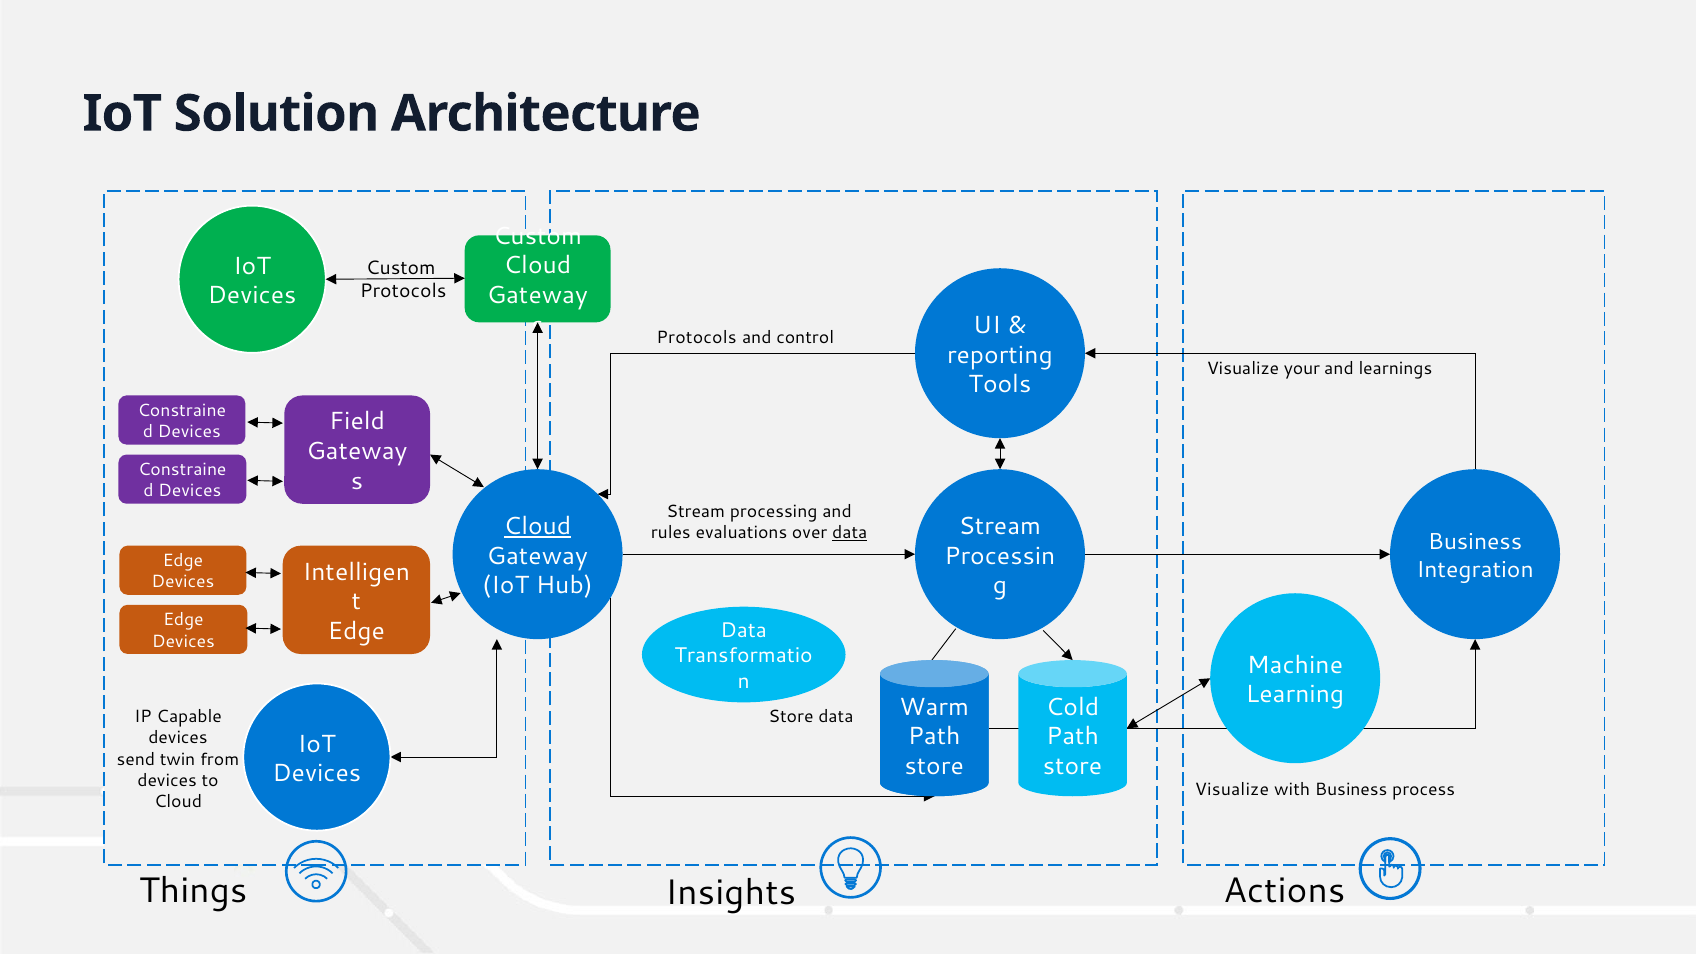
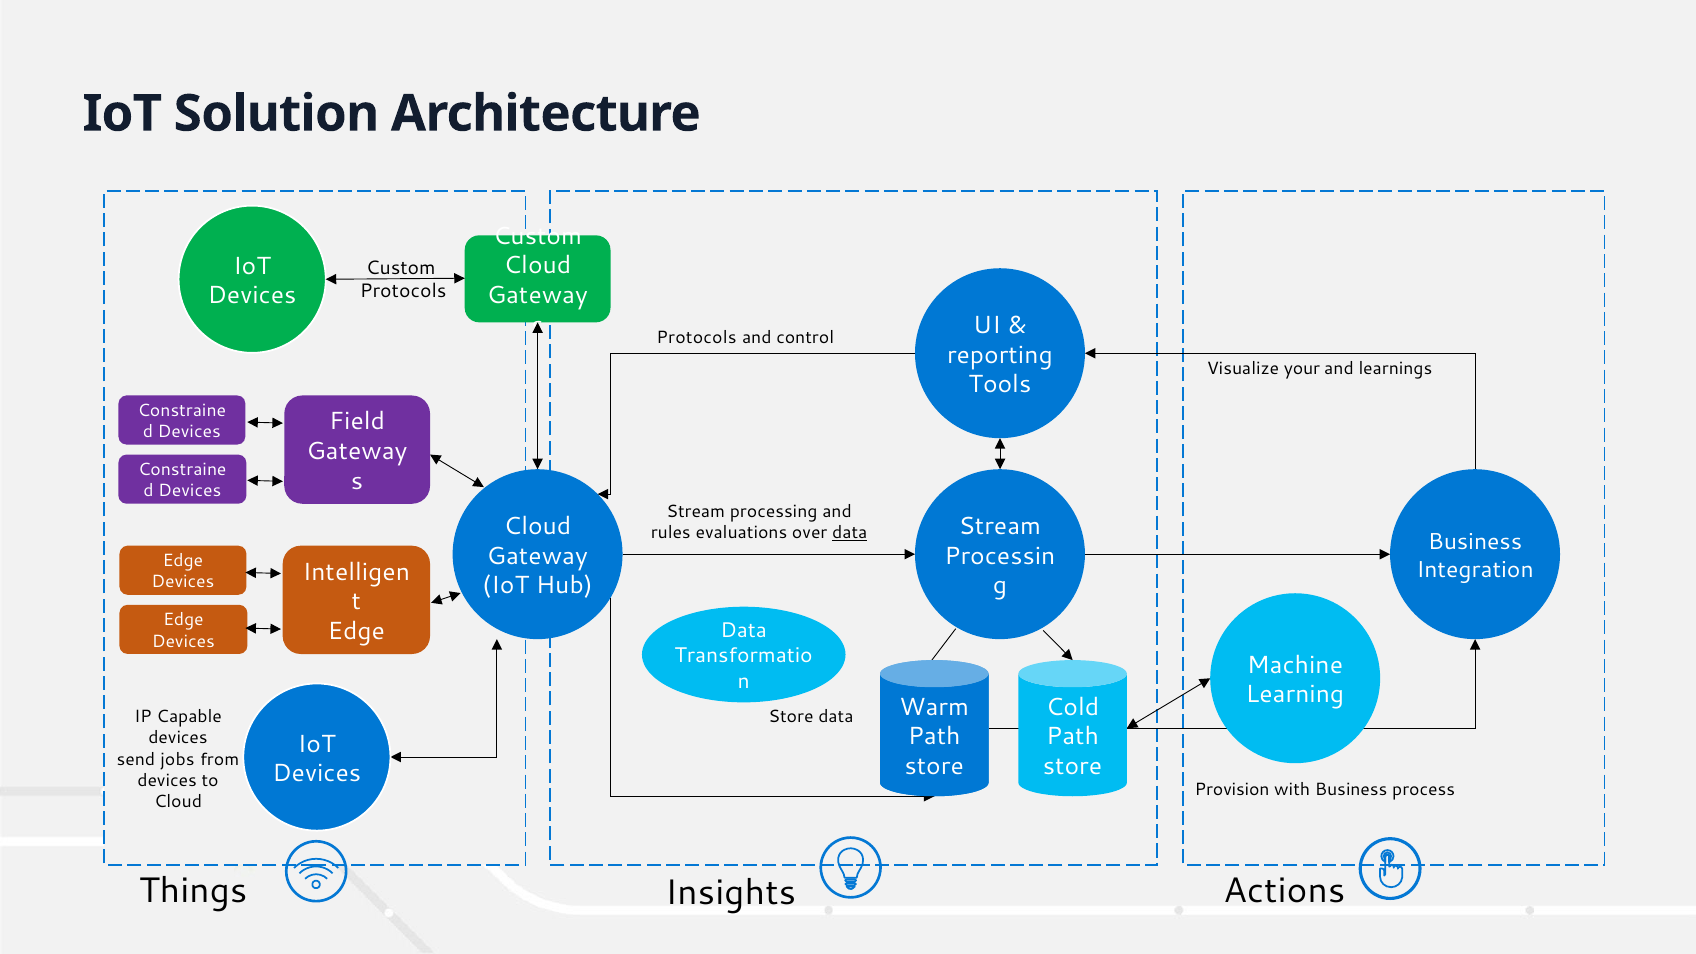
Cloud underline: present -> none (538, 526)
twin: twin -> jobs (178, 759)
Visualize: Visualize -> Provision (1232, 790)
